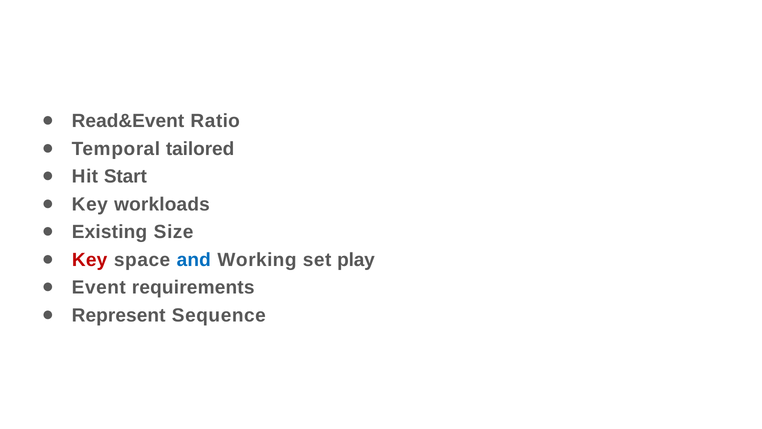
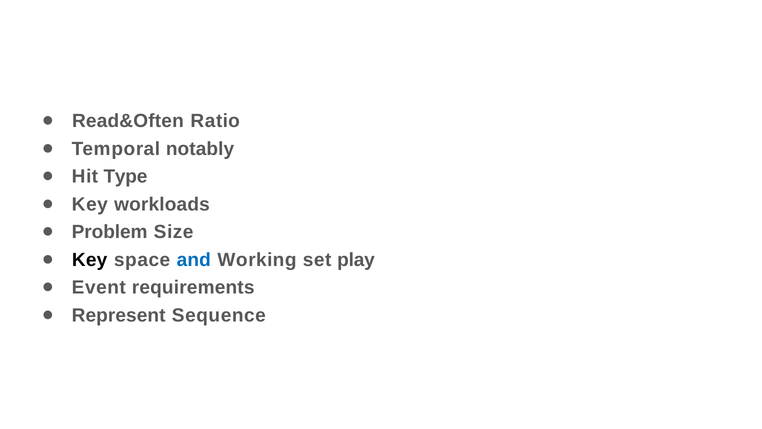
Read&Event: Read&Event -> Read&Often (128, 121)
tailored: tailored -> notably (200, 149)
Start: Start -> Type (125, 177)
Existing: Existing -> Problem (110, 232)
Key colour: red -> black (90, 260)
